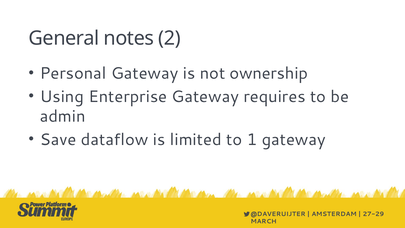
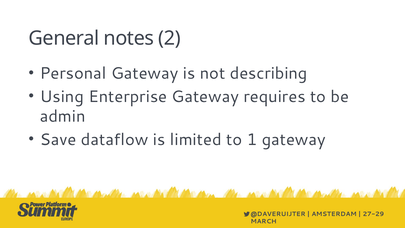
ownership: ownership -> describing (269, 73)
